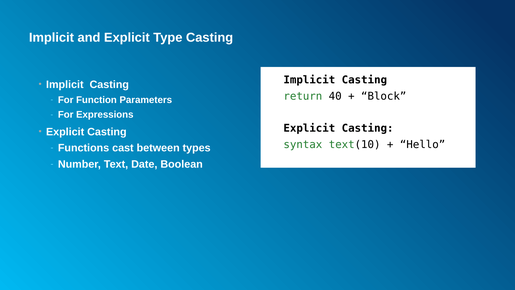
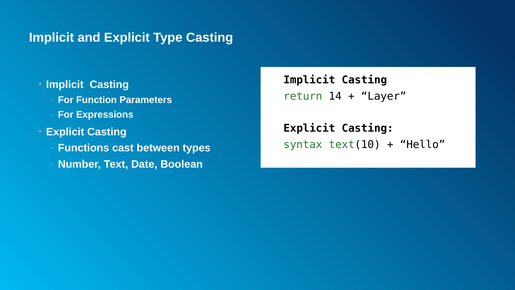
40: 40 -> 14 (335, 96)
Block: Block -> Layer (384, 96)
